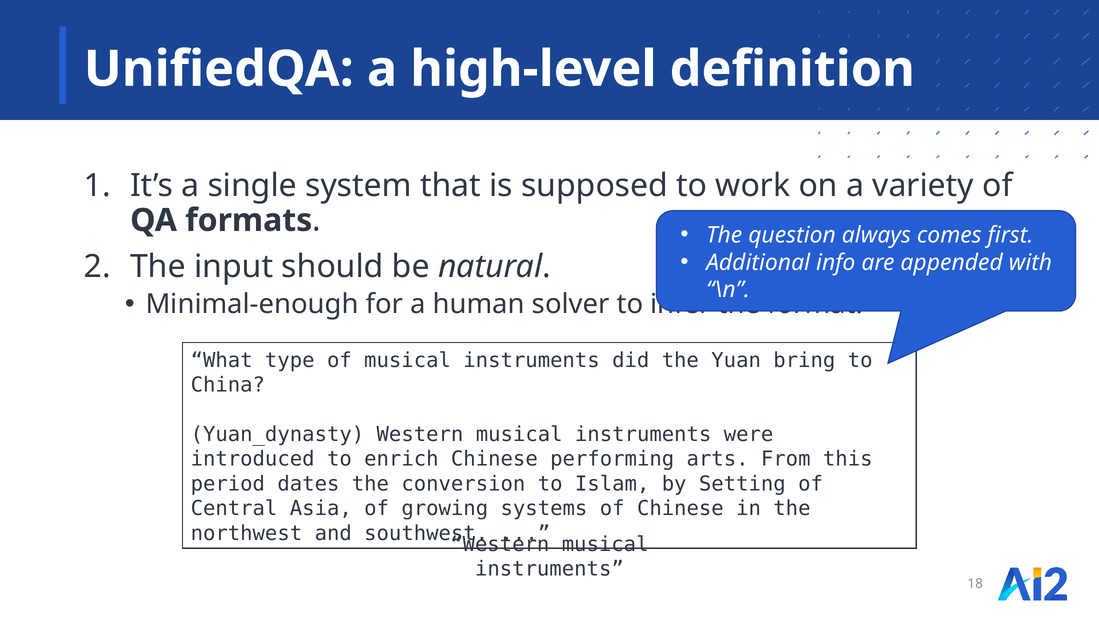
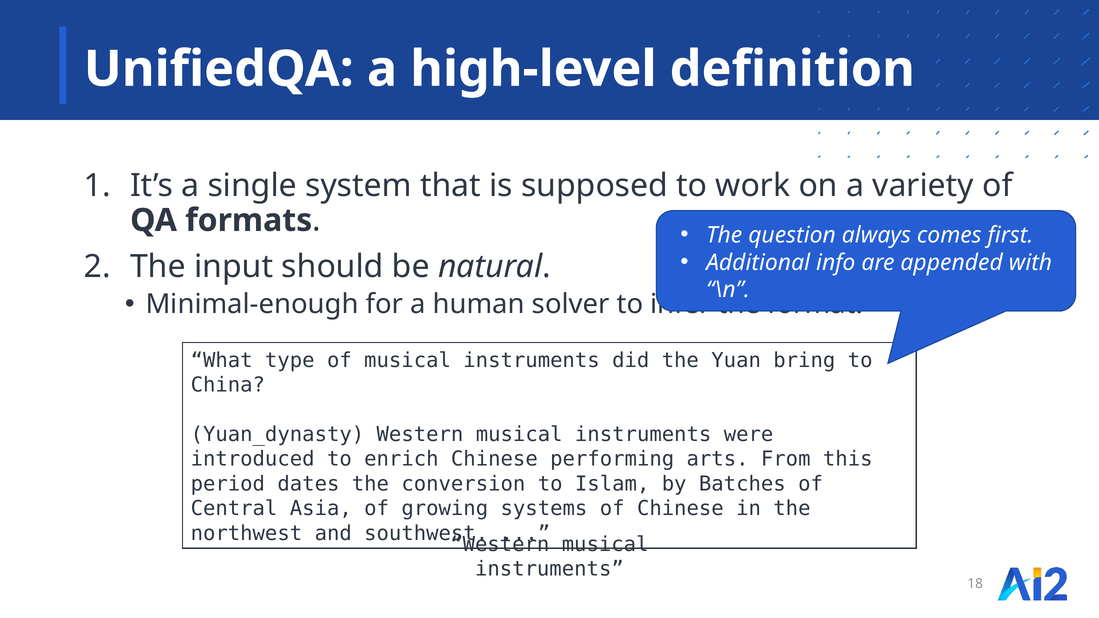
Setting: Setting -> Batches (742, 484)
